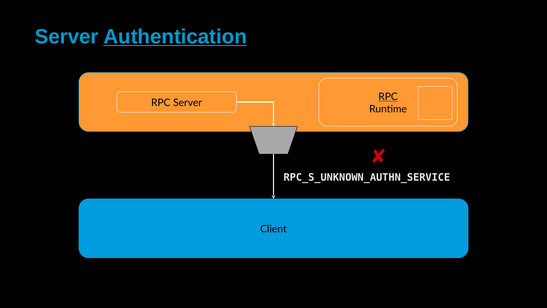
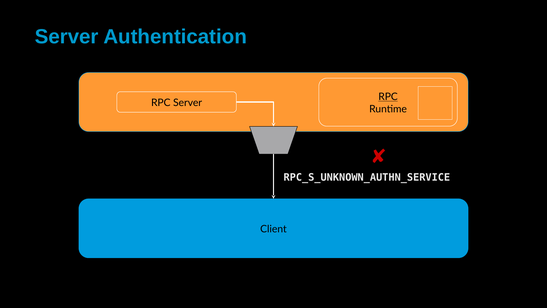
Authentication underline: present -> none (175, 37)
